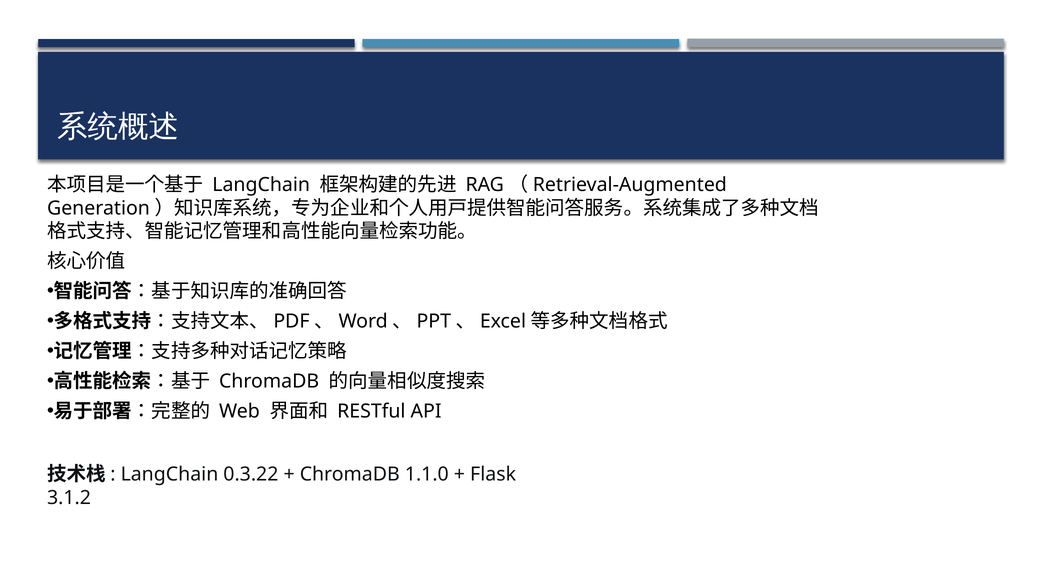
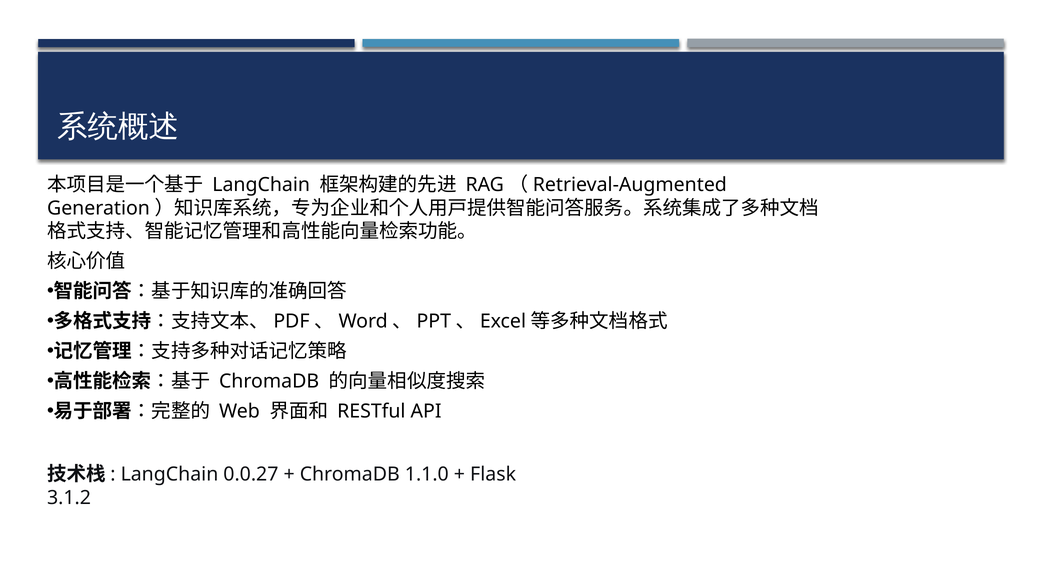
0.3.22: 0.3.22 -> 0.0.27 (251, 474)
